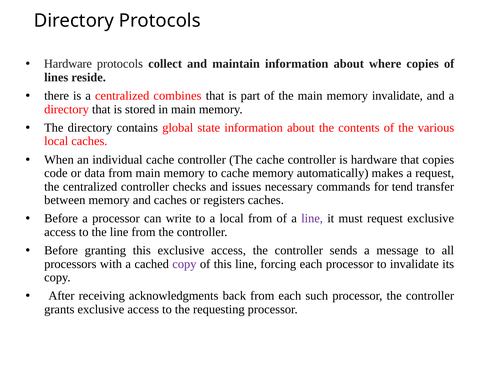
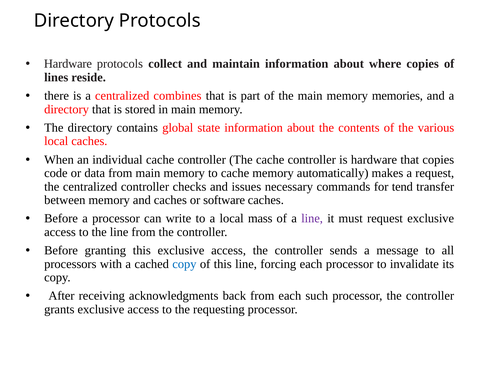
memory invalidate: invalidate -> memories (397, 96)
registers: registers -> software (224, 200)
local from: from -> mass (260, 219)
copy colour: purple -> blue (184, 264)
